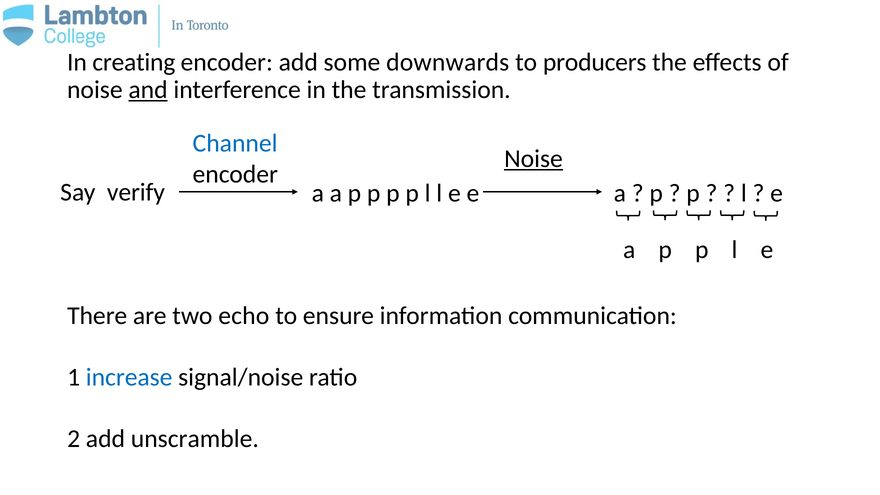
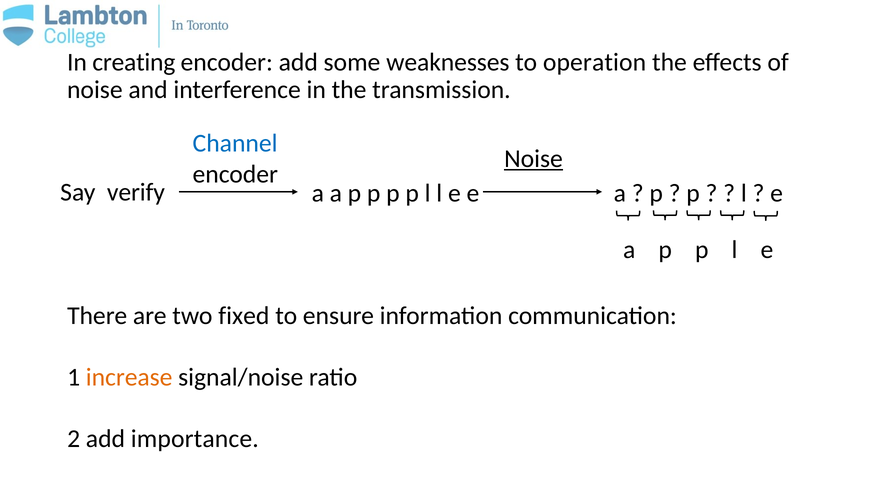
downwards: downwards -> weaknesses (448, 62)
producers: producers -> operation (595, 62)
and underline: present -> none (148, 90)
echo: echo -> fixed (244, 316)
increase colour: blue -> orange (129, 377)
unscramble: unscramble -> importance (195, 439)
